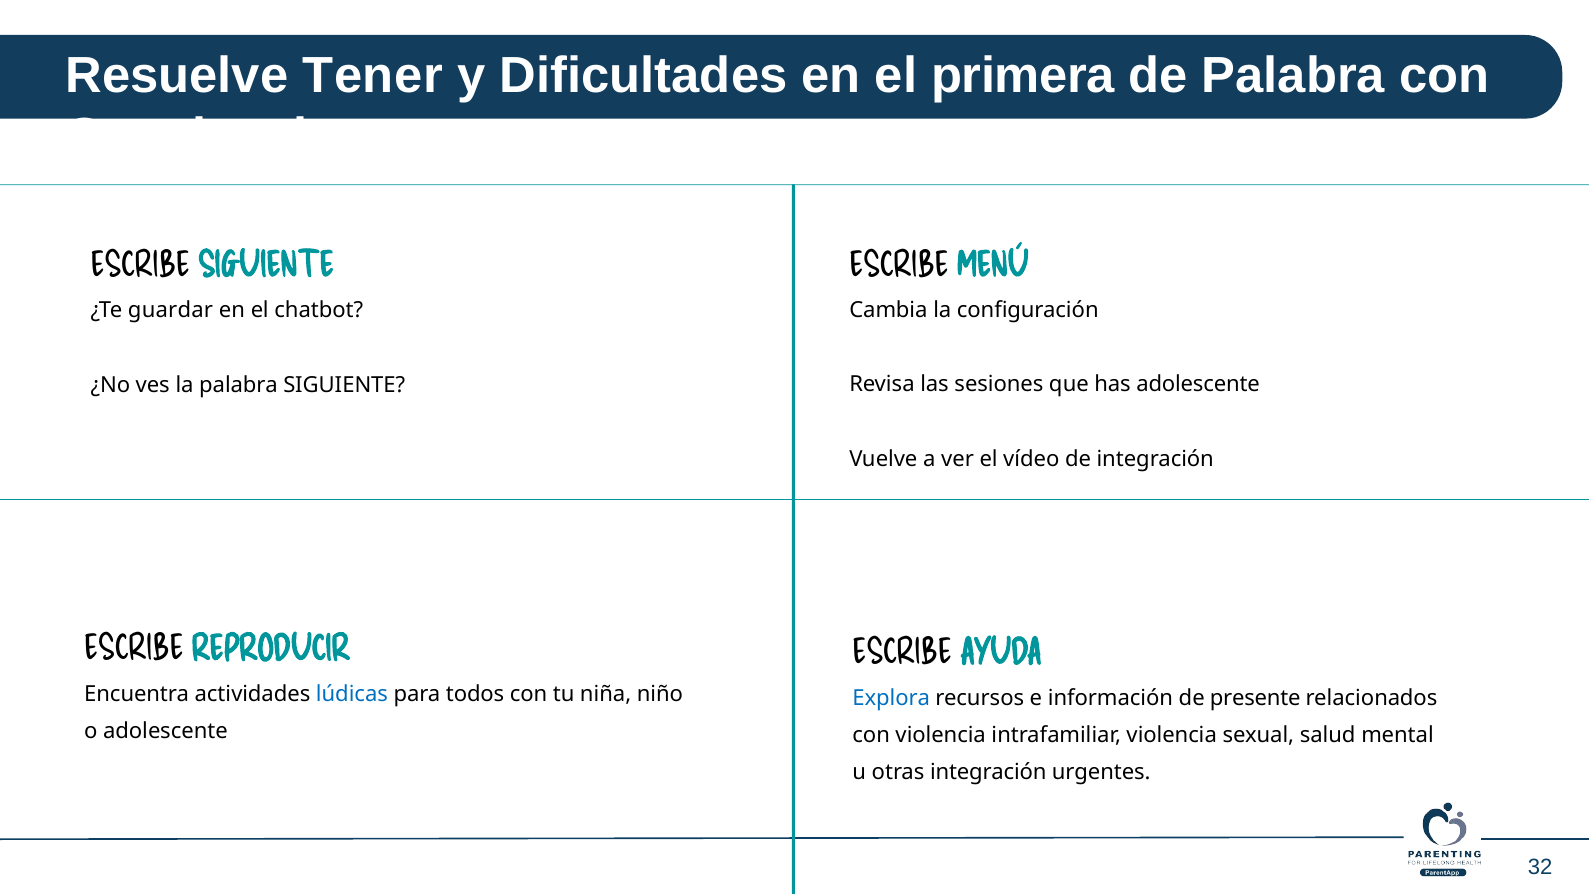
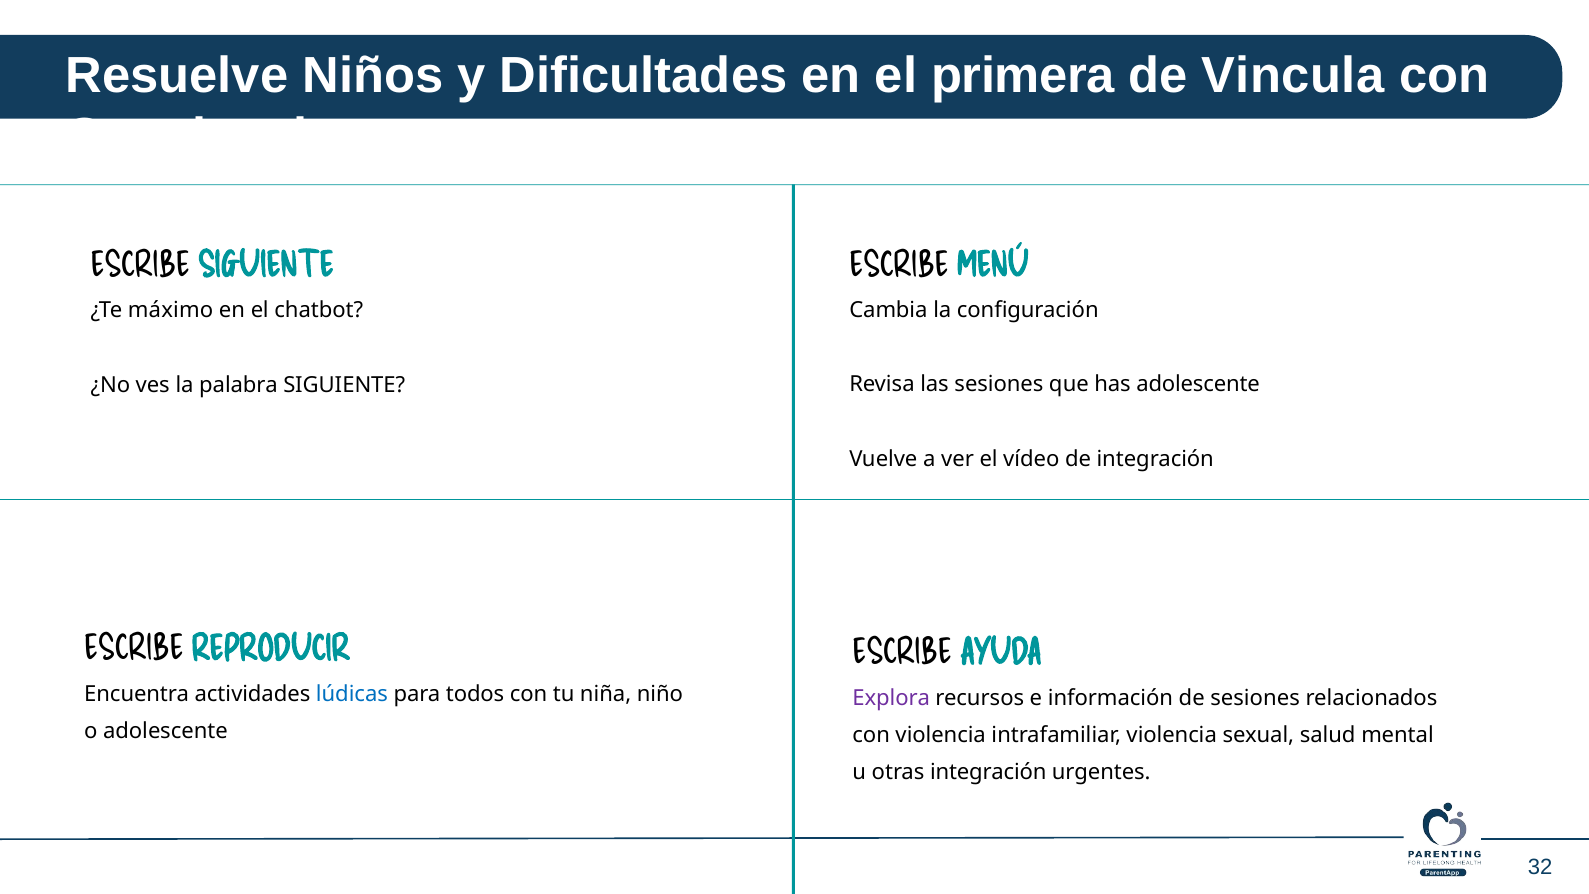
Tener: Tener -> Niños (373, 76)
de Palabra: Palabra -> Vincula (1293, 76)
guardar: guardar -> máximo (171, 310)
Explora colour: blue -> purple (891, 698)
de presente: presente -> sesiones (1255, 698)
